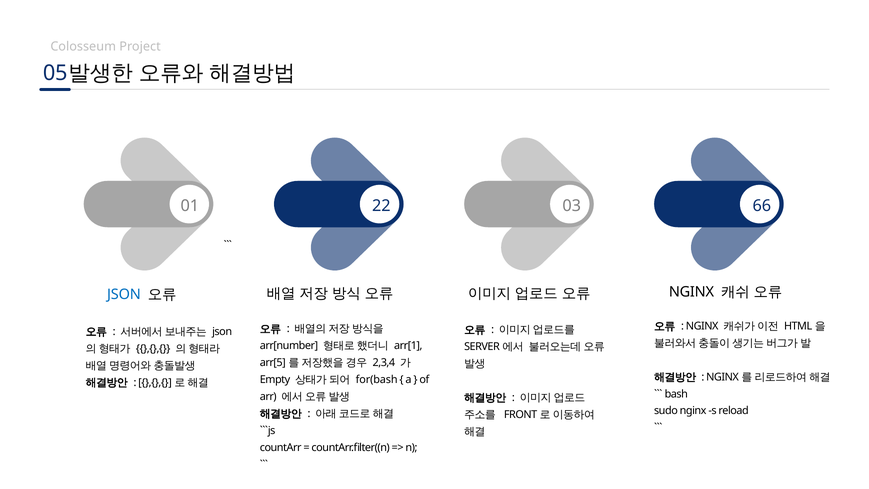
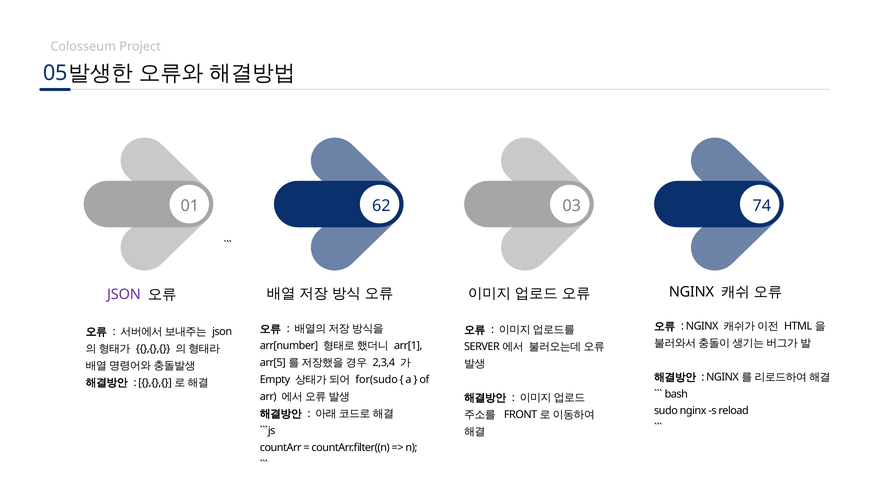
22: 22 -> 62 (381, 206)
66: 66 -> 74 (762, 206)
JSON colour: blue -> purple (124, 294)
for(bash: for(bash -> for(sudo (377, 380)
